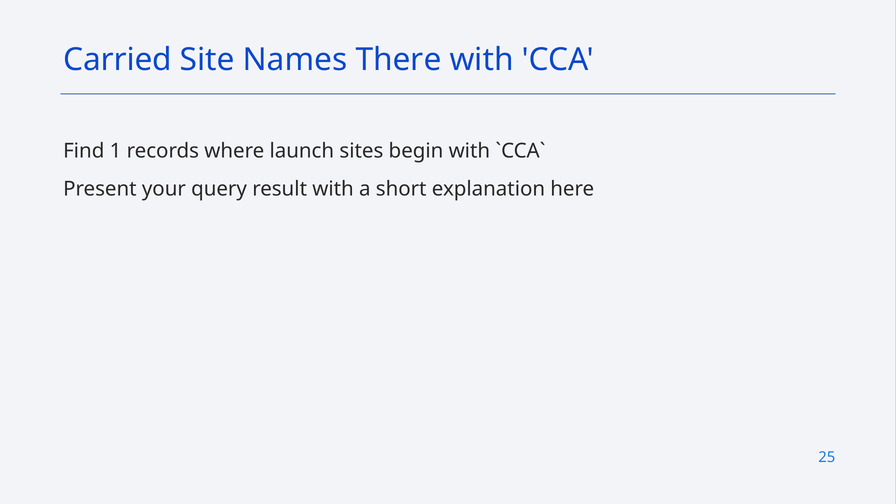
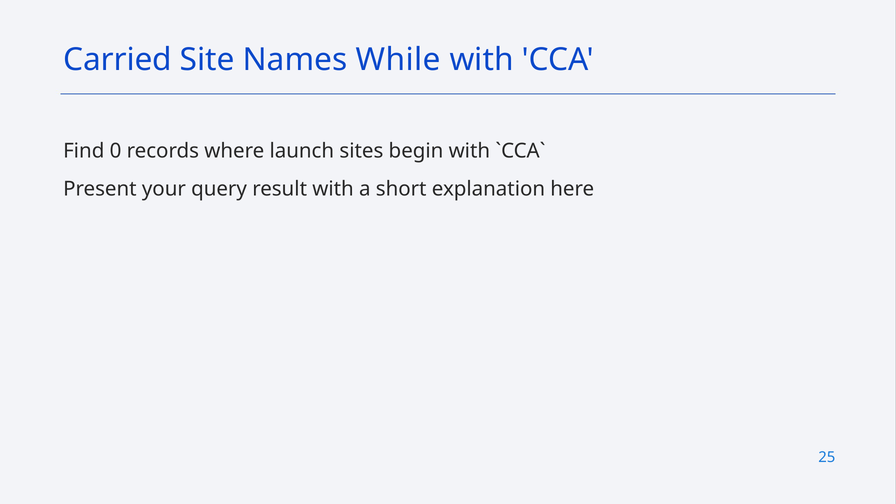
There: There -> While (398, 60)
1: 1 -> 0 (116, 151)
